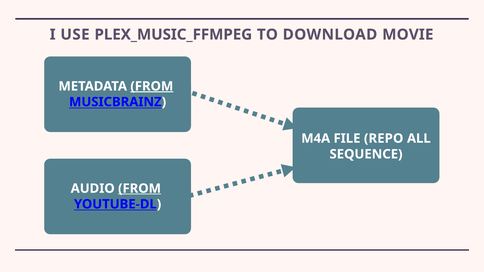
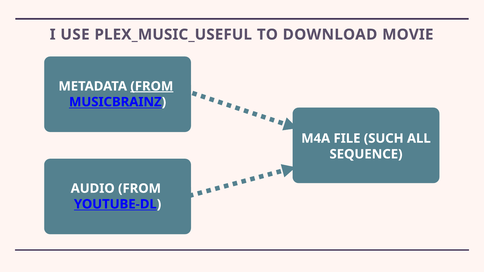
PLEX_MUSIC_FFMPEG: PLEX_MUSIC_FFMPEG -> PLEX_MUSIC_USEFUL (173, 35)
REPO: REPO -> SUCH (384, 139)
FROM underline: present -> none (140, 189)
